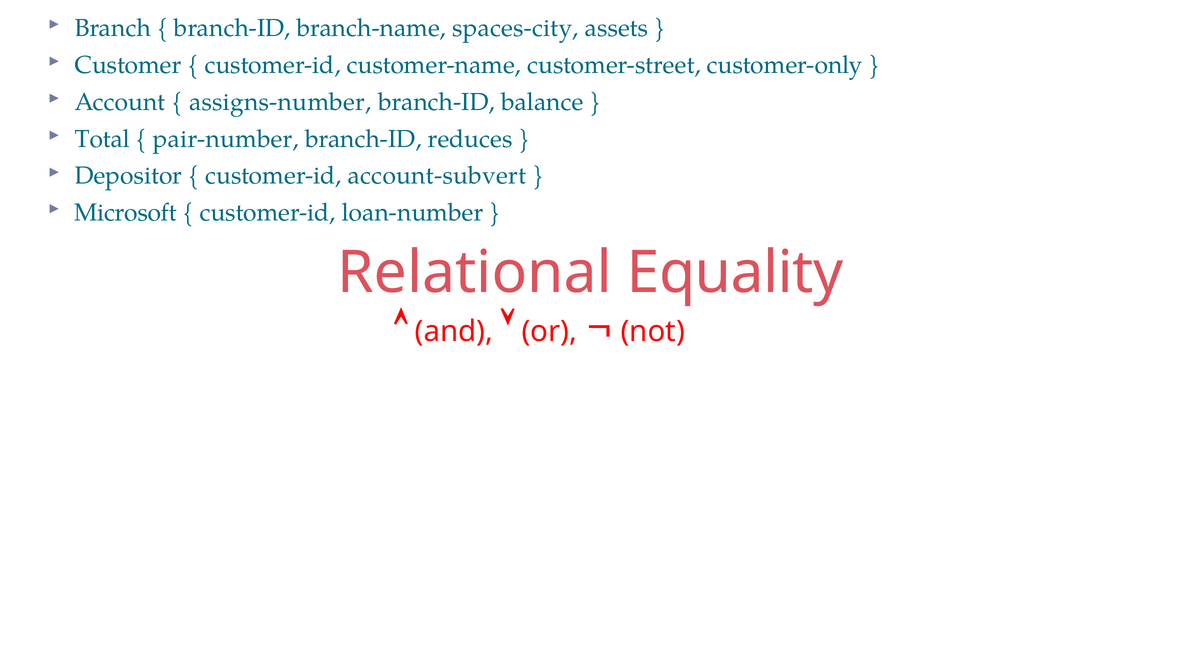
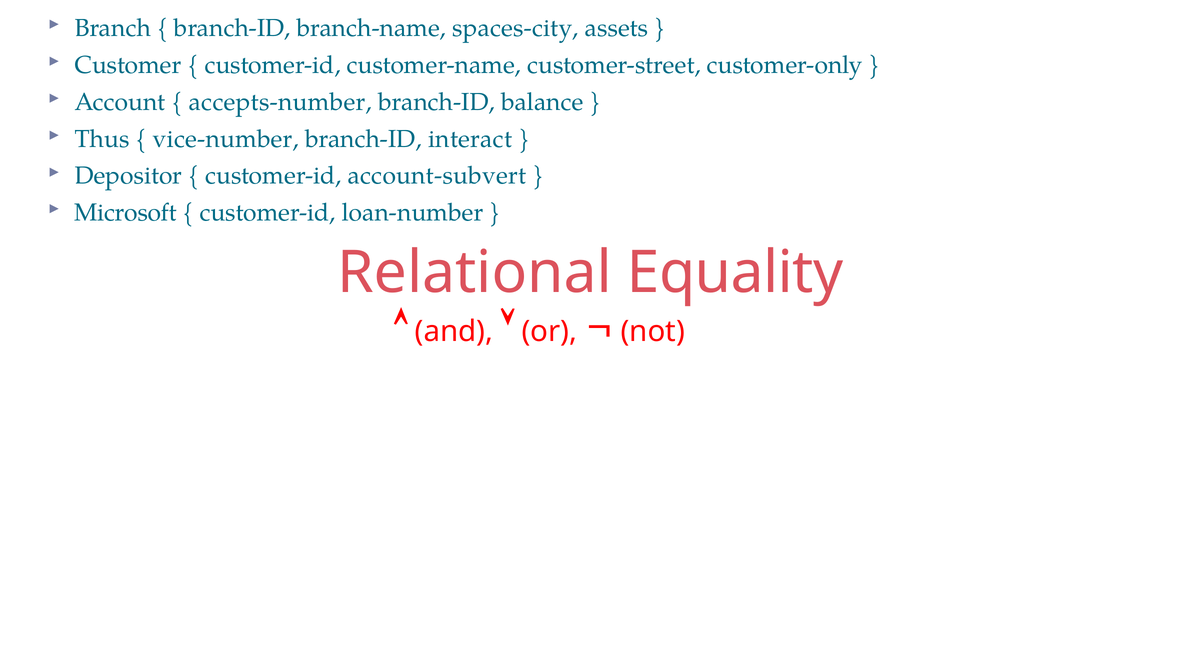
assigns-number: assigns-number -> accepts-number (280, 102)
Total: Total -> Thus (102, 139)
pair-number: pair-number -> vice-number (226, 139)
reduces: reduces -> interact (470, 139)
